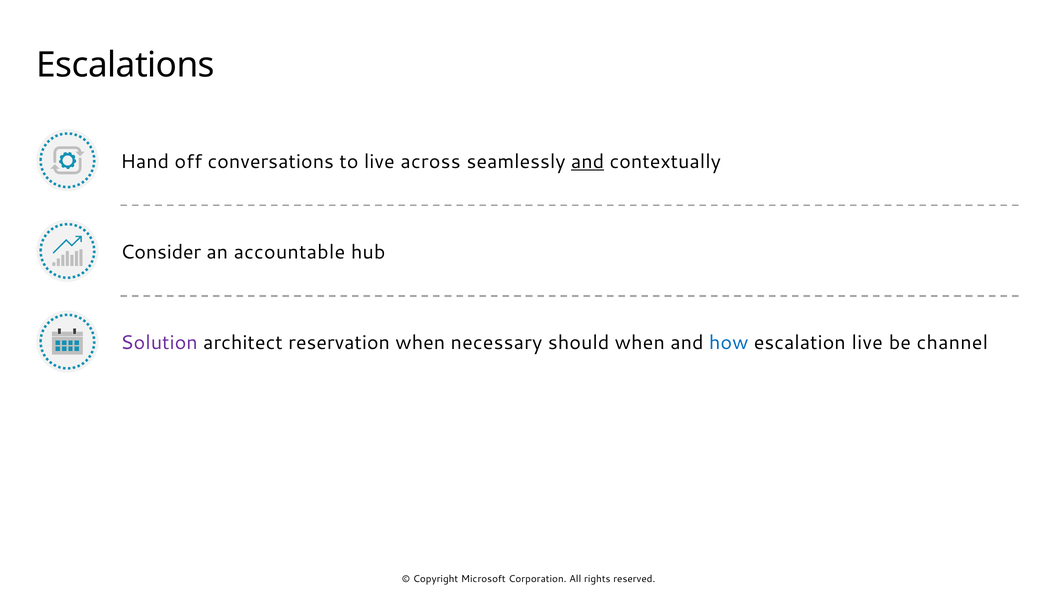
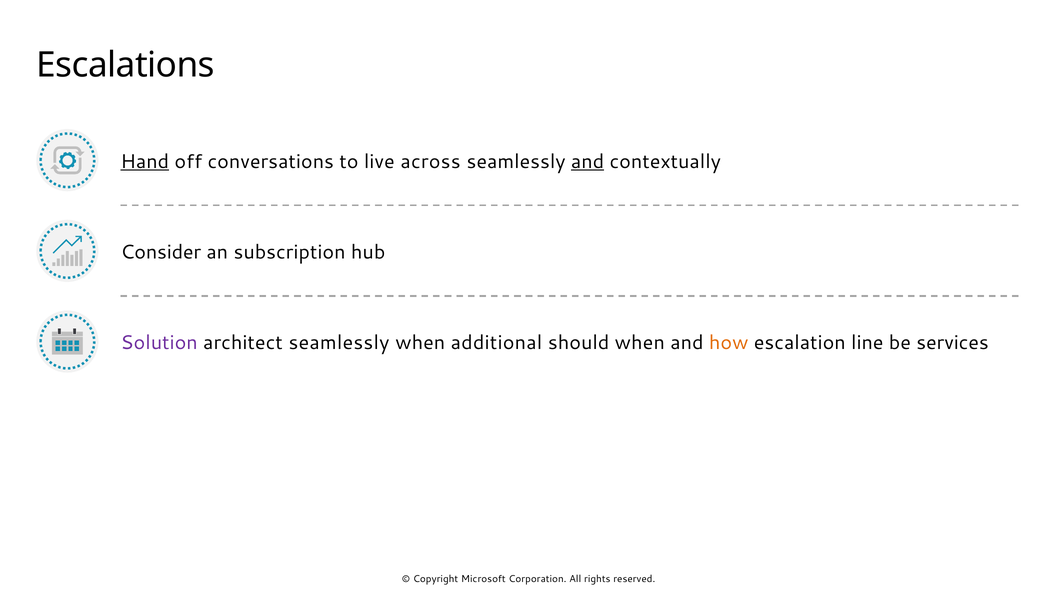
Hand underline: none -> present (145, 161)
accountable: accountable -> subscription (290, 252)
architect reservation: reservation -> seamlessly (339, 343)
necessary: necessary -> additional (496, 343)
how colour: blue -> orange (729, 343)
escalation live: live -> line (867, 343)
channel: channel -> services (953, 343)
